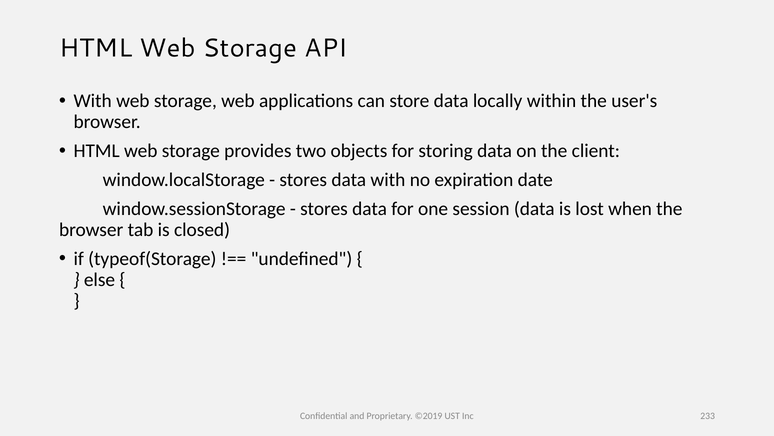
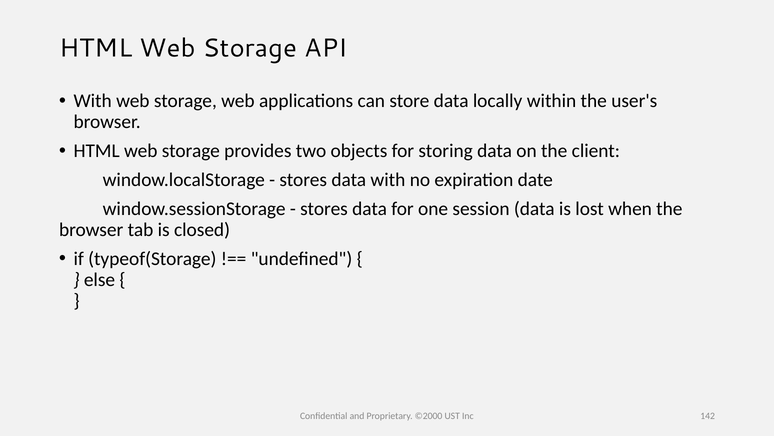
©2019: ©2019 -> ©2000 (429, 416)
233: 233 -> 142 (708, 416)
